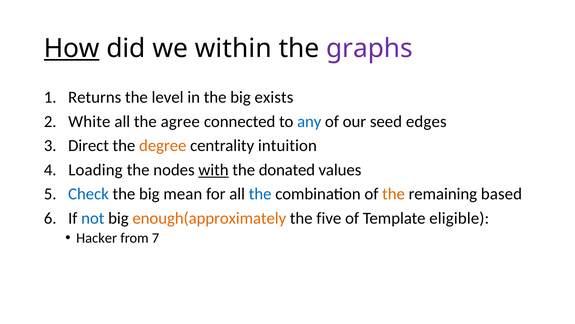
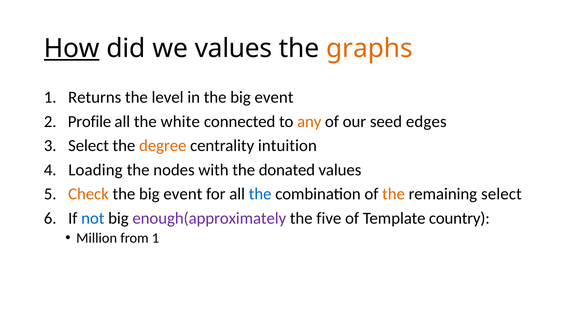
we within: within -> values (233, 48)
graphs colour: purple -> orange (369, 48)
in the big exists: exists -> event (274, 97)
White: White -> Profile (89, 121)
agree: agree -> white (180, 121)
any colour: blue -> orange (309, 121)
3 Direct: Direct -> Select (88, 145)
with underline: present -> none (213, 170)
Check colour: blue -> orange (88, 194)
mean: mean -> event (183, 194)
remaining based: based -> select (501, 194)
enough(approximately colour: orange -> purple (209, 218)
eligible: eligible -> country (459, 218)
Hacker: Hacker -> Million (97, 238)
from 7: 7 -> 1 (156, 238)
